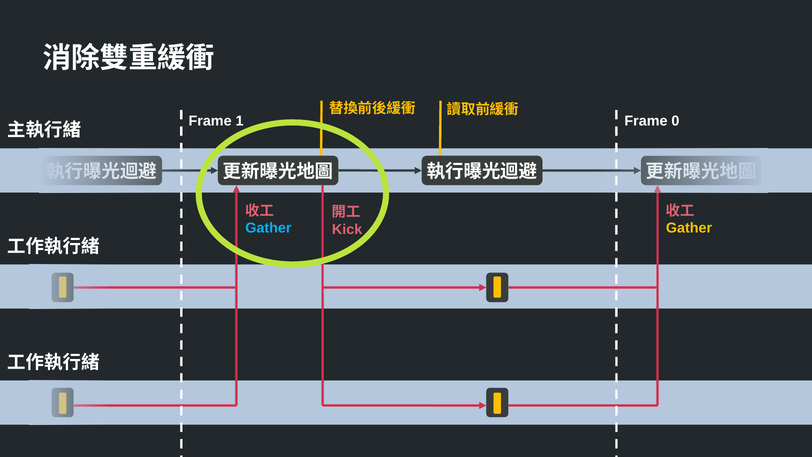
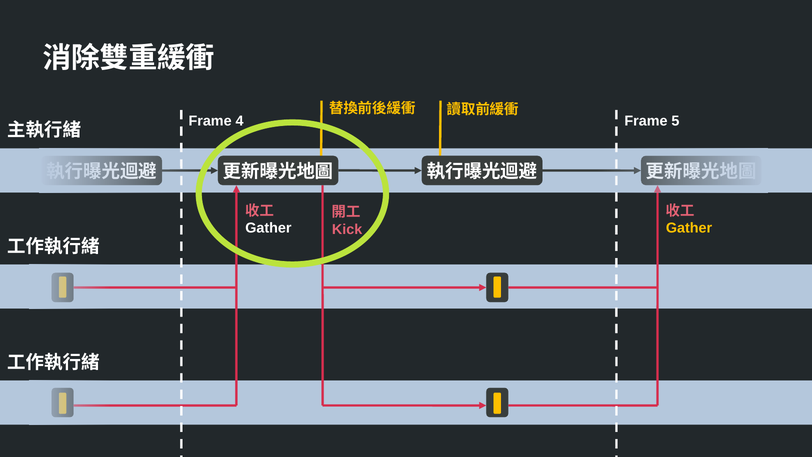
1: 1 -> 4 (240, 121)
0: 0 -> 5 (675, 121)
Gather colour: light blue -> white (268, 228)
